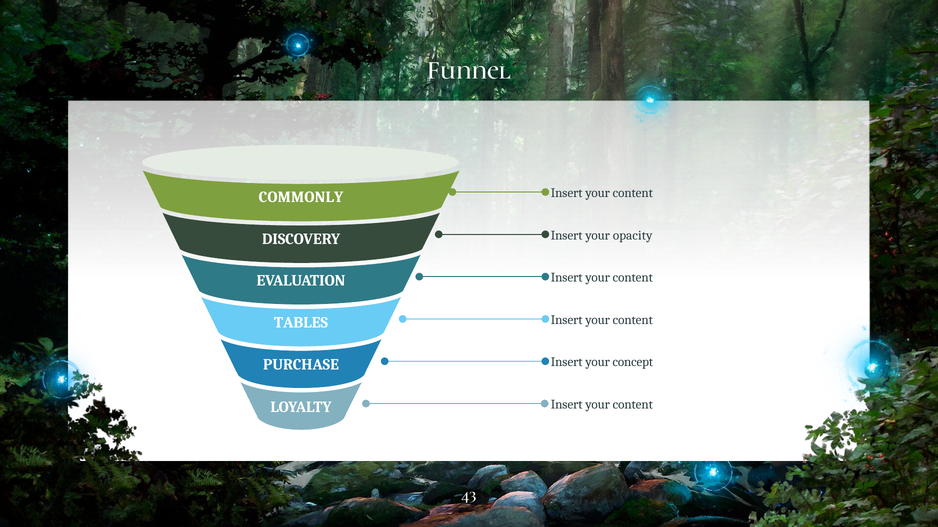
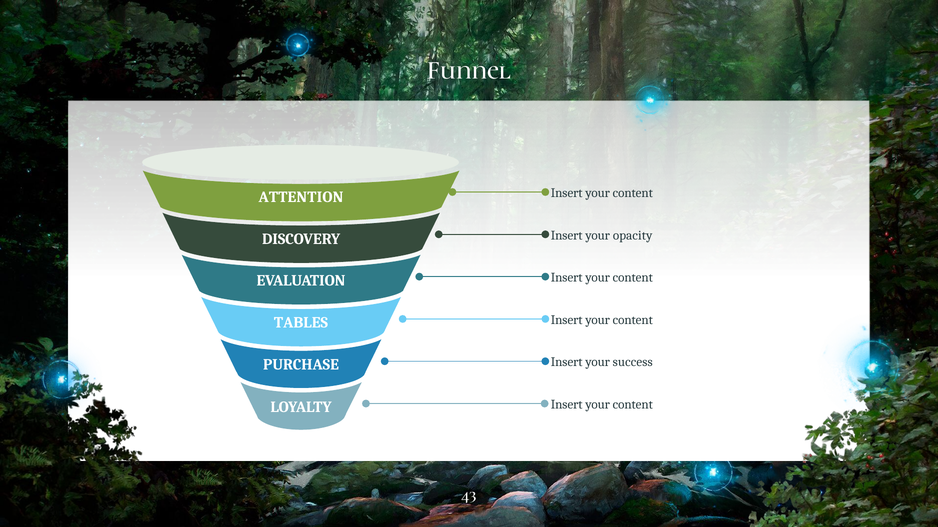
COMMONLY: COMMONLY -> ATTENTION (301, 197)
concept: concept -> success (633, 363)
